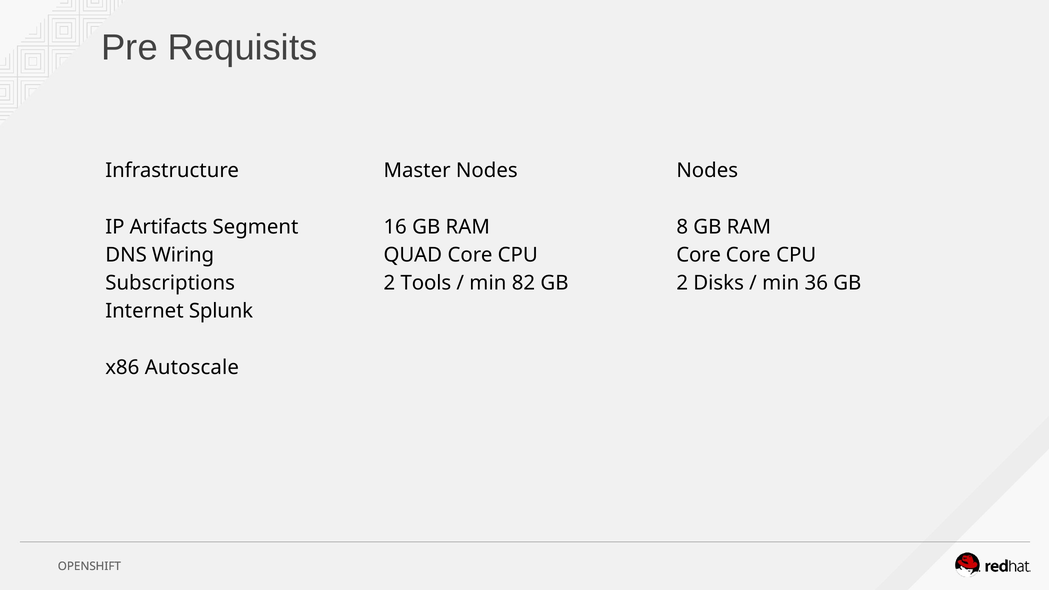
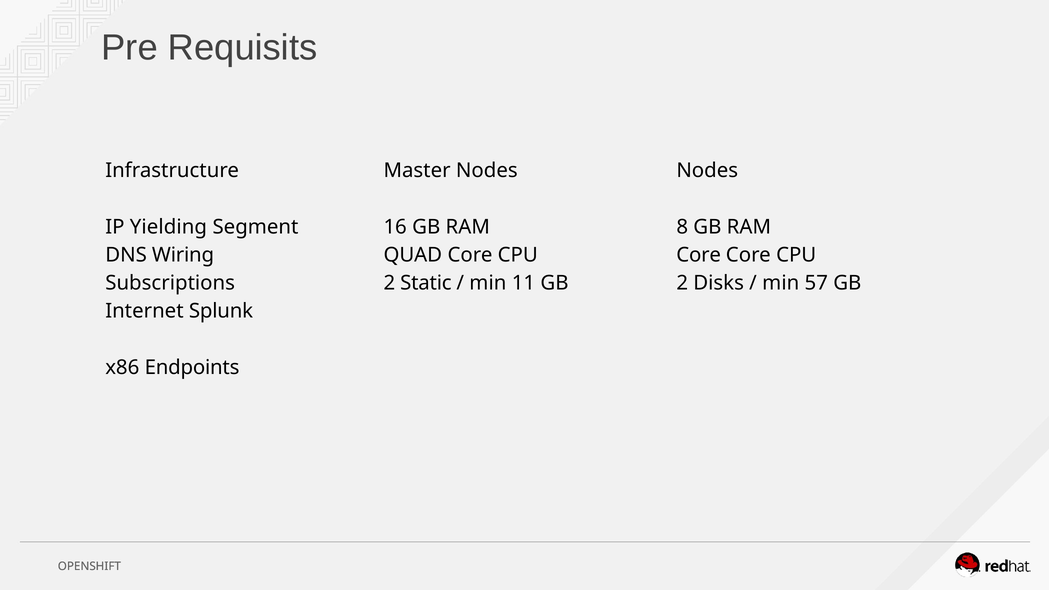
Artifacts: Artifacts -> Yielding (168, 227)
Tools: Tools -> Static (426, 283)
82: 82 -> 11 (523, 283)
36: 36 -> 57 (816, 283)
Autoscale: Autoscale -> Endpoints (192, 367)
